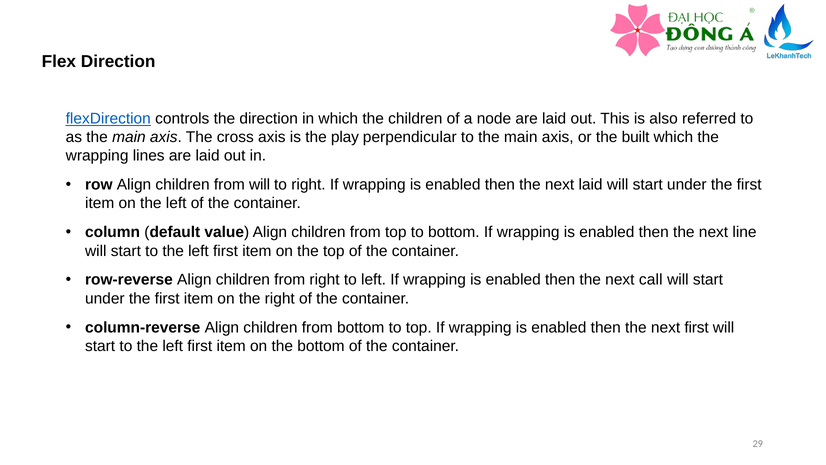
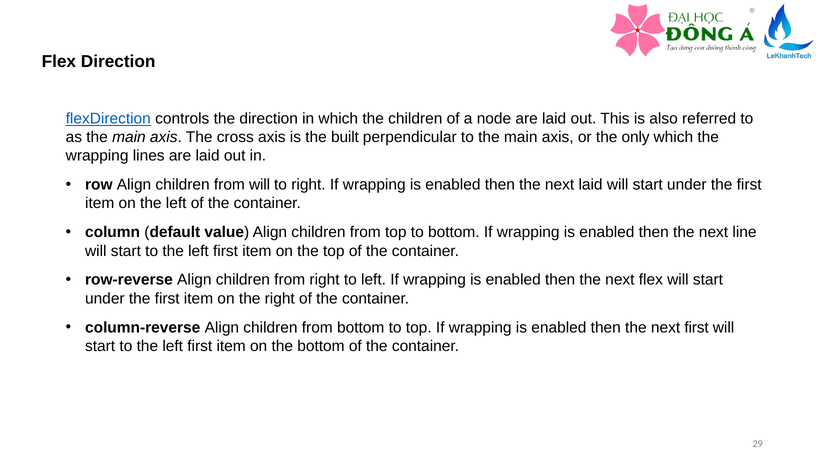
play: play -> built (345, 137)
built: built -> only (636, 137)
next call: call -> flex (651, 280)
